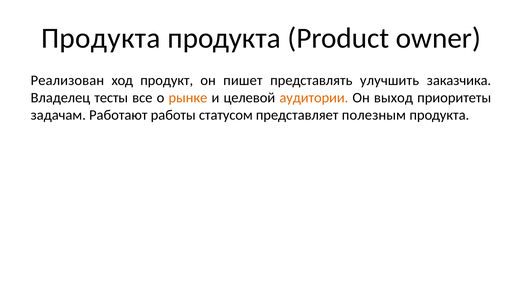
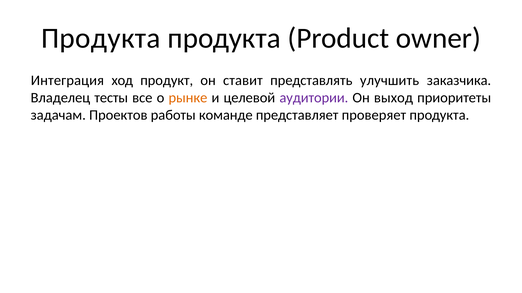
Реализован: Реализован -> Интеграция (67, 80)
пишет: пишет -> ставит (243, 80)
аудитории colour: orange -> purple (314, 98)
Работают: Работают -> Проектов (118, 115)
статусом: статусом -> команде (226, 115)
полезным: полезным -> проверяет (374, 115)
